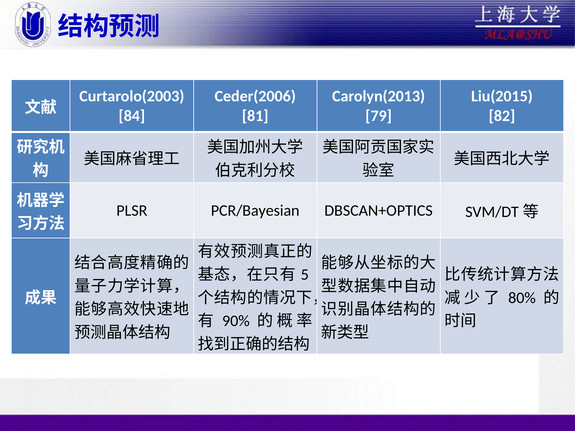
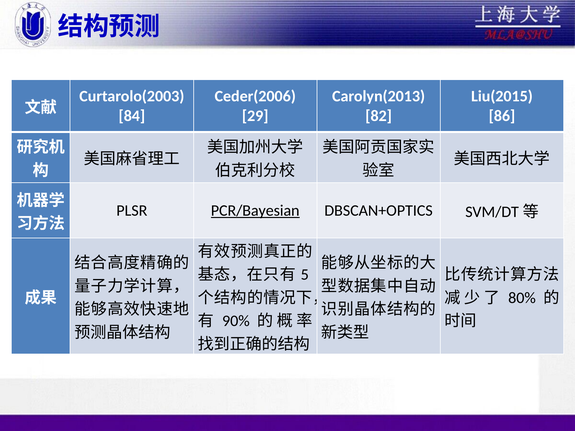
81: 81 -> 29 (255, 116)
79: 79 -> 82 (379, 116)
82: 82 -> 86 (502, 116)
PCR/Bayesian underline: none -> present (255, 211)
